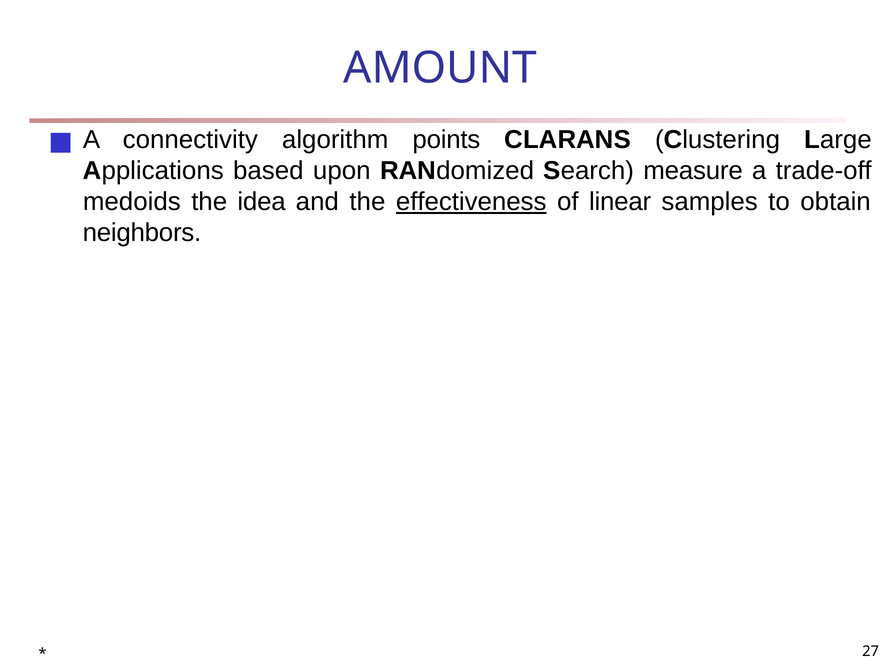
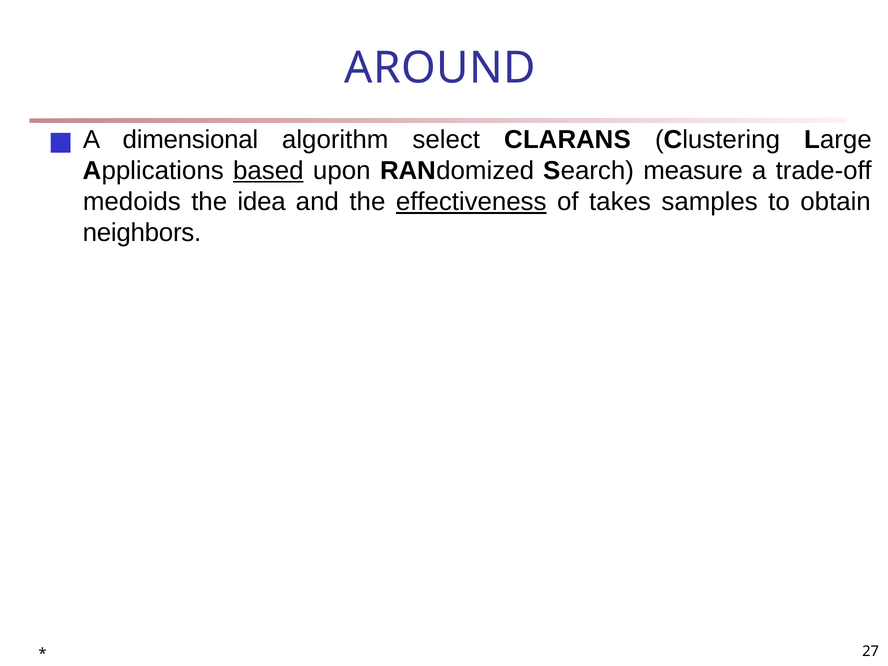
AMOUNT: AMOUNT -> AROUND (440, 68)
connectivity: connectivity -> dimensional (190, 140)
points: points -> select (446, 140)
based underline: none -> present (268, 171)
linear: linear -> takes (620, 202)
